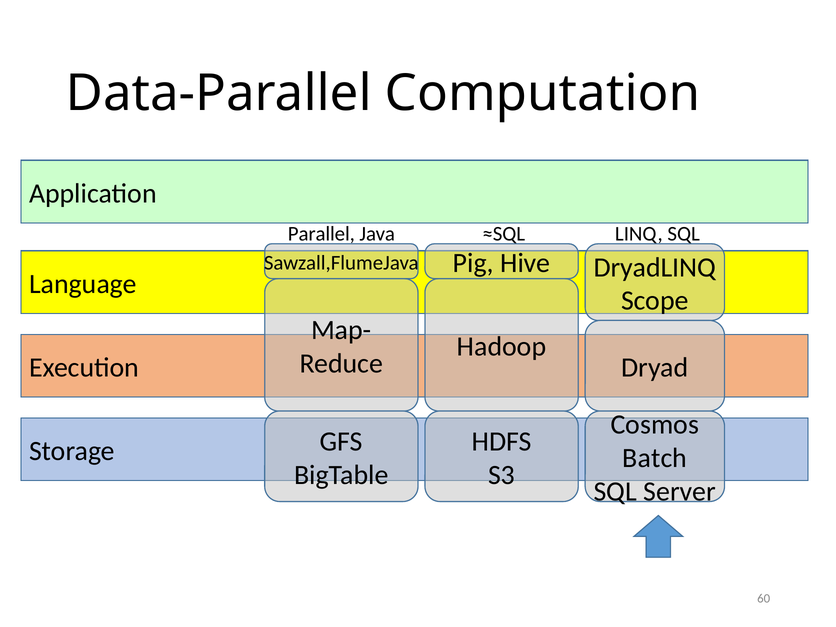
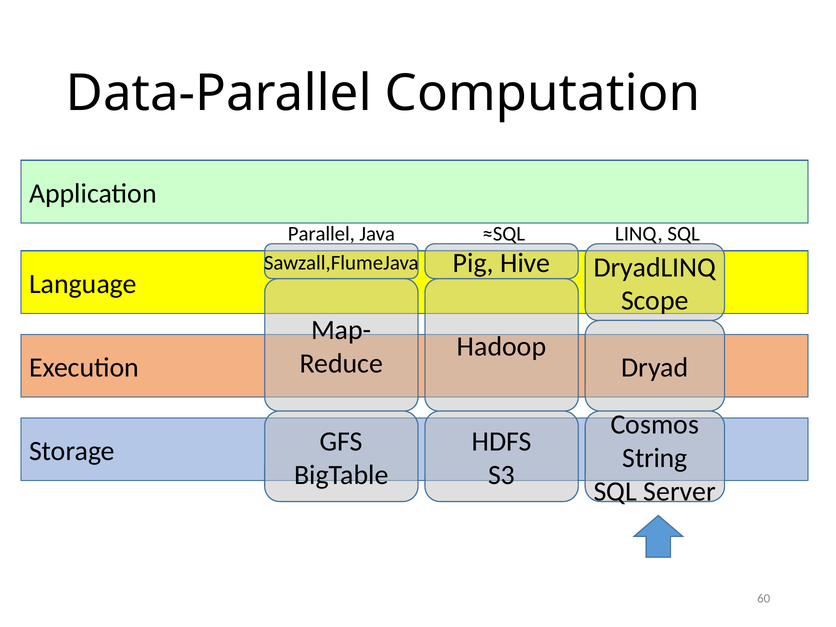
Batch: Batch -> String (655, 458)
